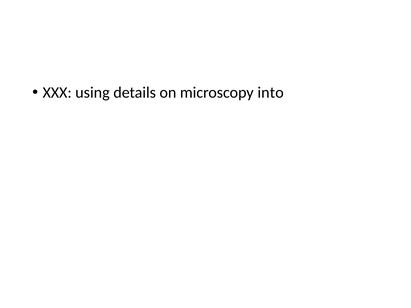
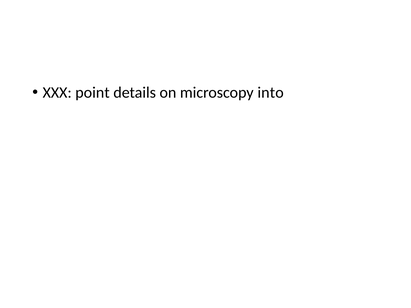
using: using -> point (92, 93)
